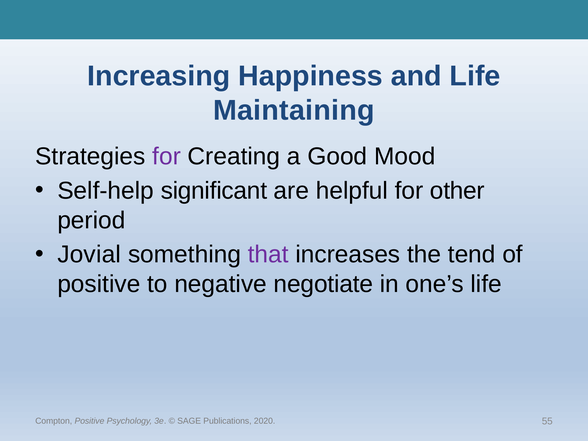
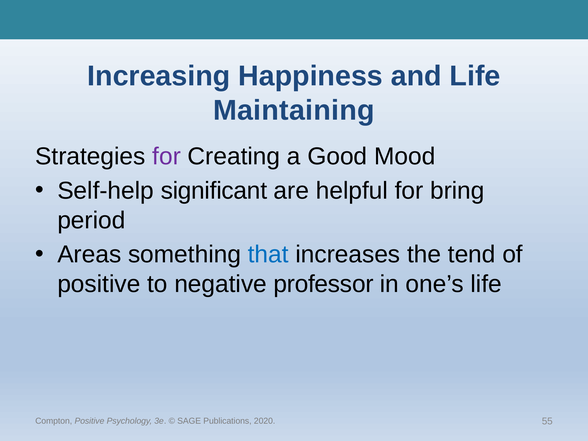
other: other -> bring (457, 191)
Jovial: Jovial -> Areas (89, 255)
that colour: purple -> blue (268, 255)
negotiate: negotiate -> professor (323, 284)
